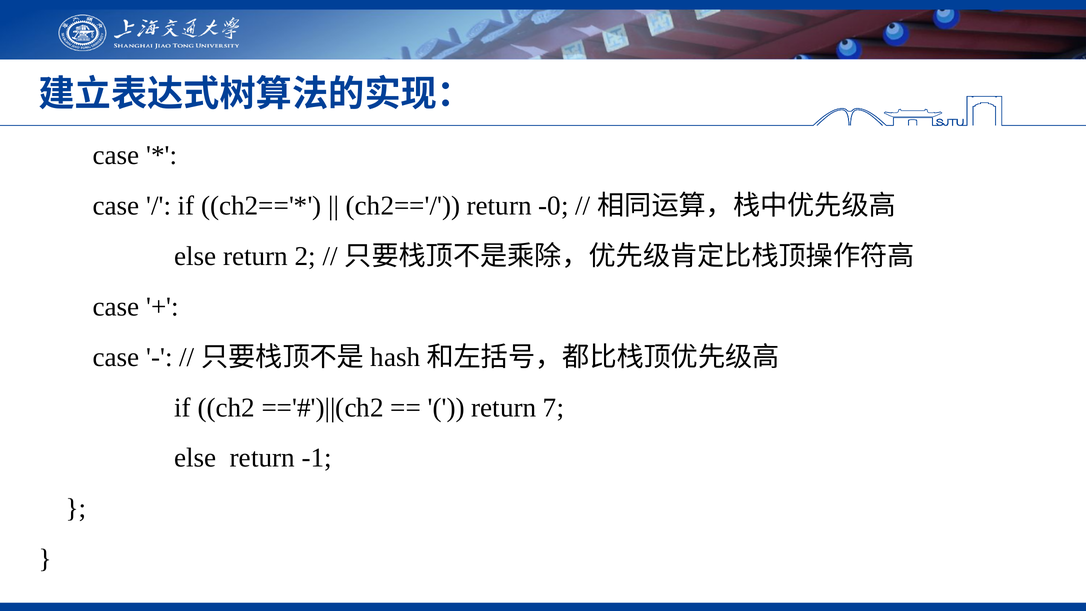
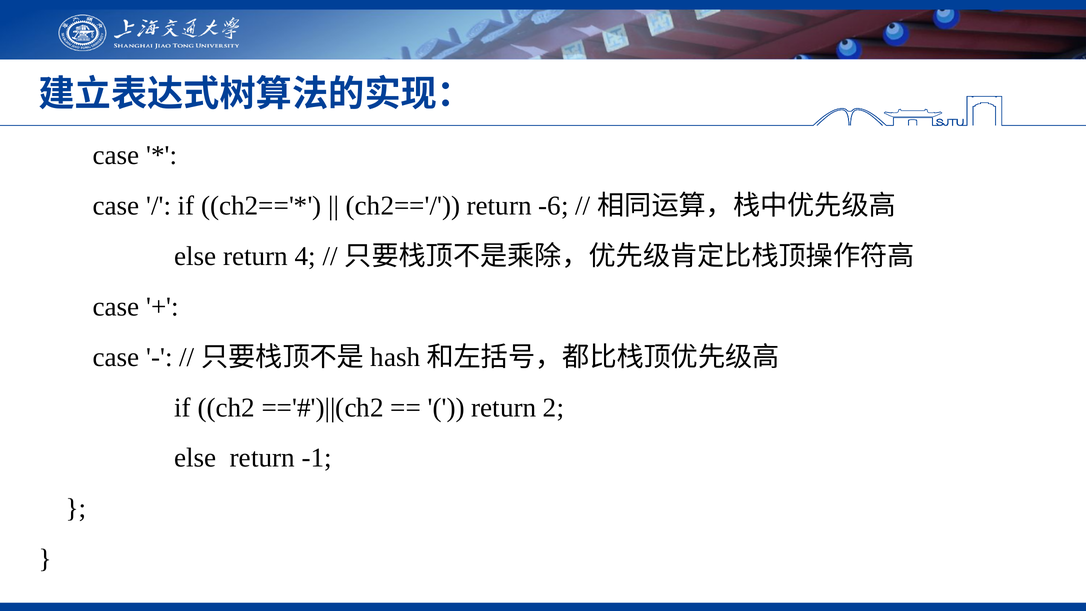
-0: -0 -> -6 (553, 206)
2: 2 -> 4 (305, 256)
7: 7 -> 2 (554, 407)
